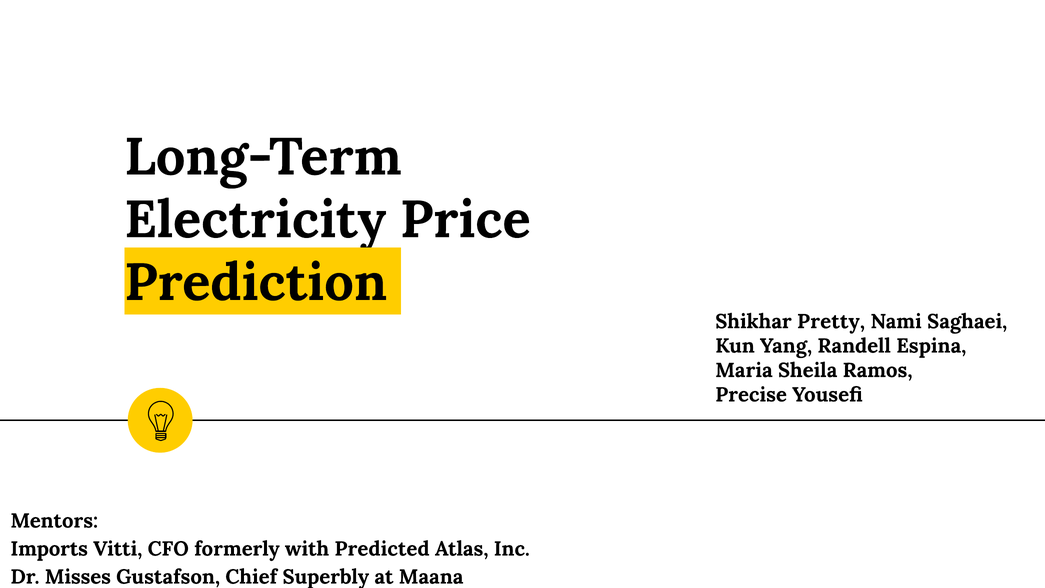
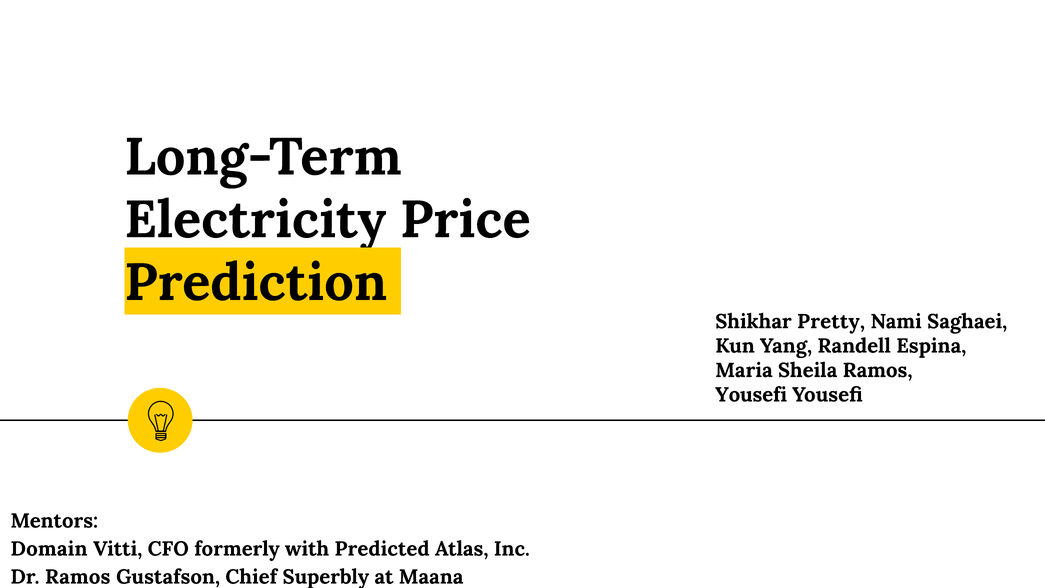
Precise: Precise -> Yousefi (751, 395)
Imports: Imports -> Domain (49, 549)
Dr Misses: Misses -> Ramos (78, 577)
